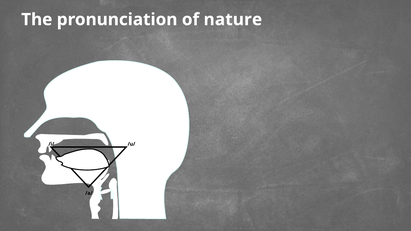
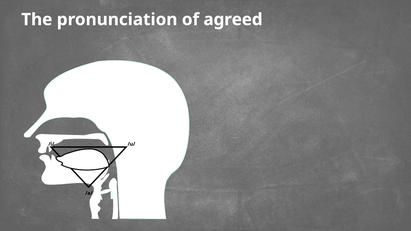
nature: nature -> agreed (233, 20)
